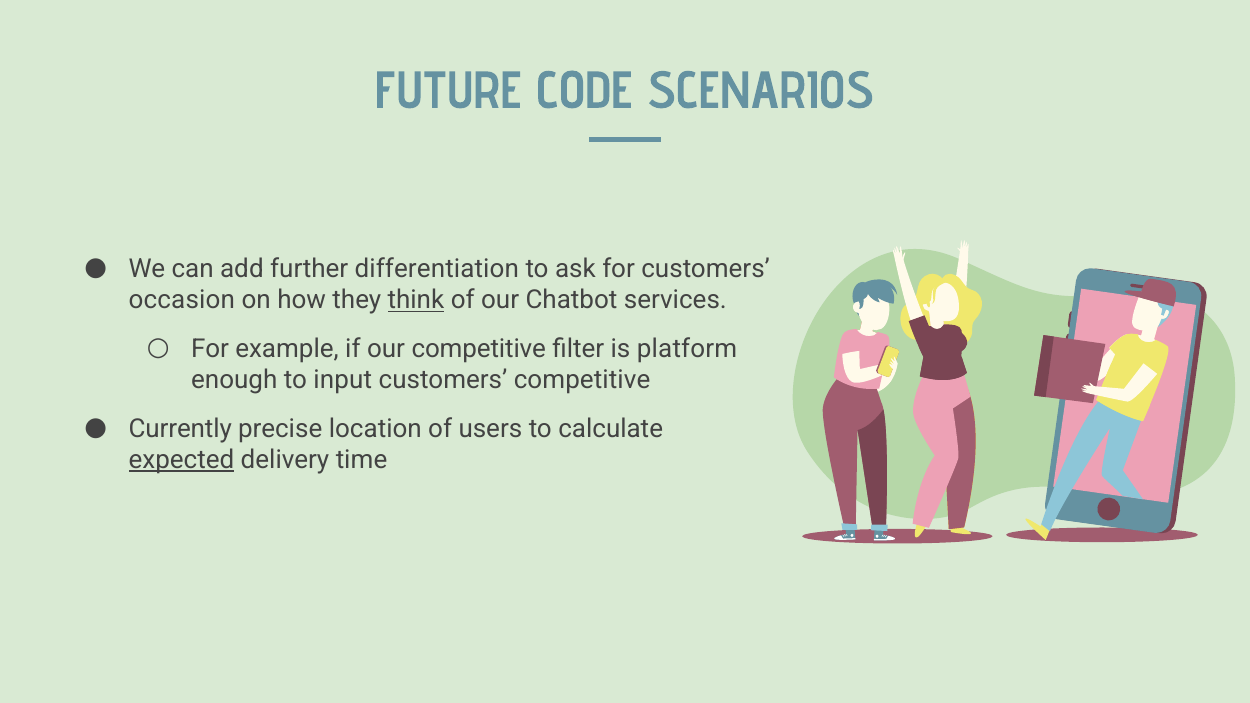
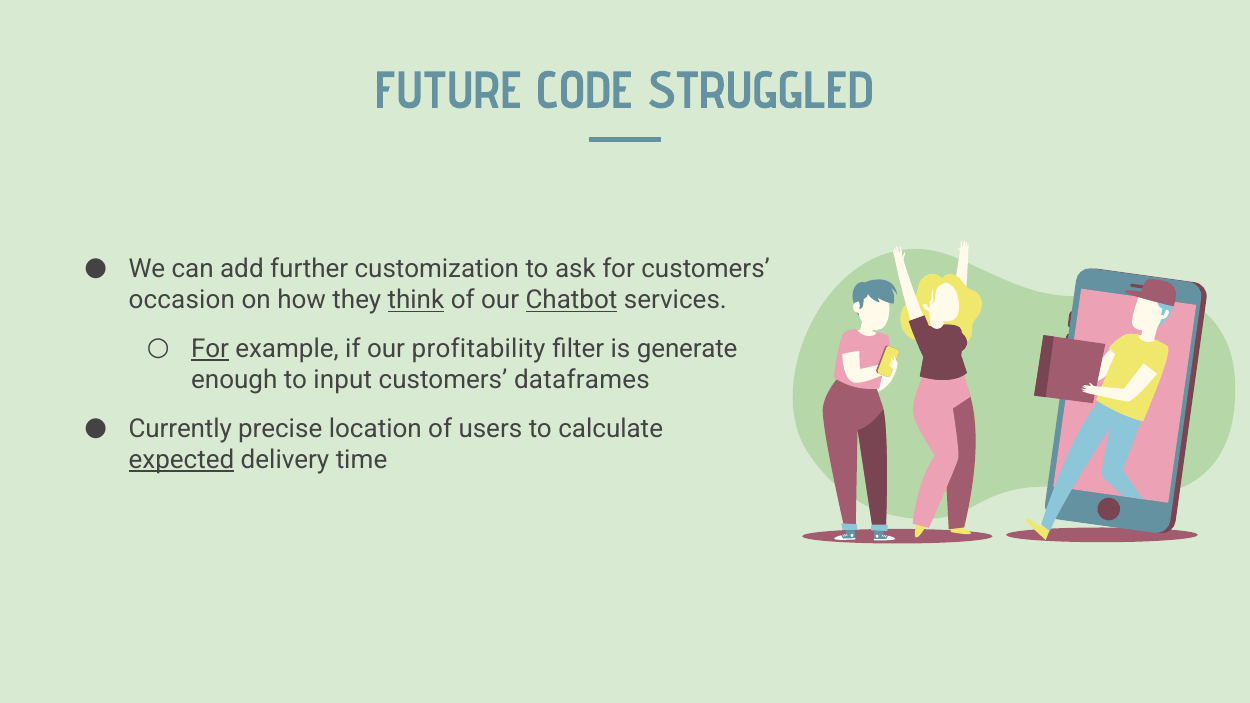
SCENARIOS: SCENARIOS -> STRUGGLED (761, 91)
differentiation: differentiation -> customization (437, 269)
Chatbot underline: none -> present (572, 300)
For underline: none -> present (210, 349)
our competitive: competitive -> profitability (479, 349)
platform: platform -> generate (687, 349)
customers competitive: competitive -> dataframes (582, 380)
